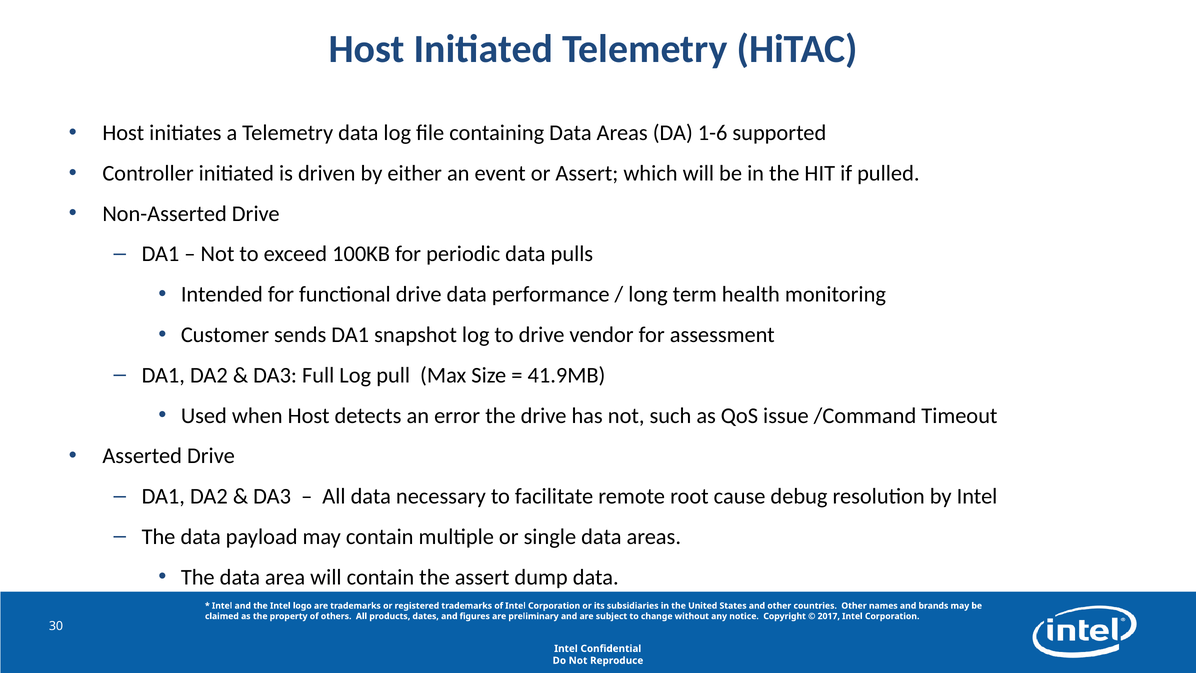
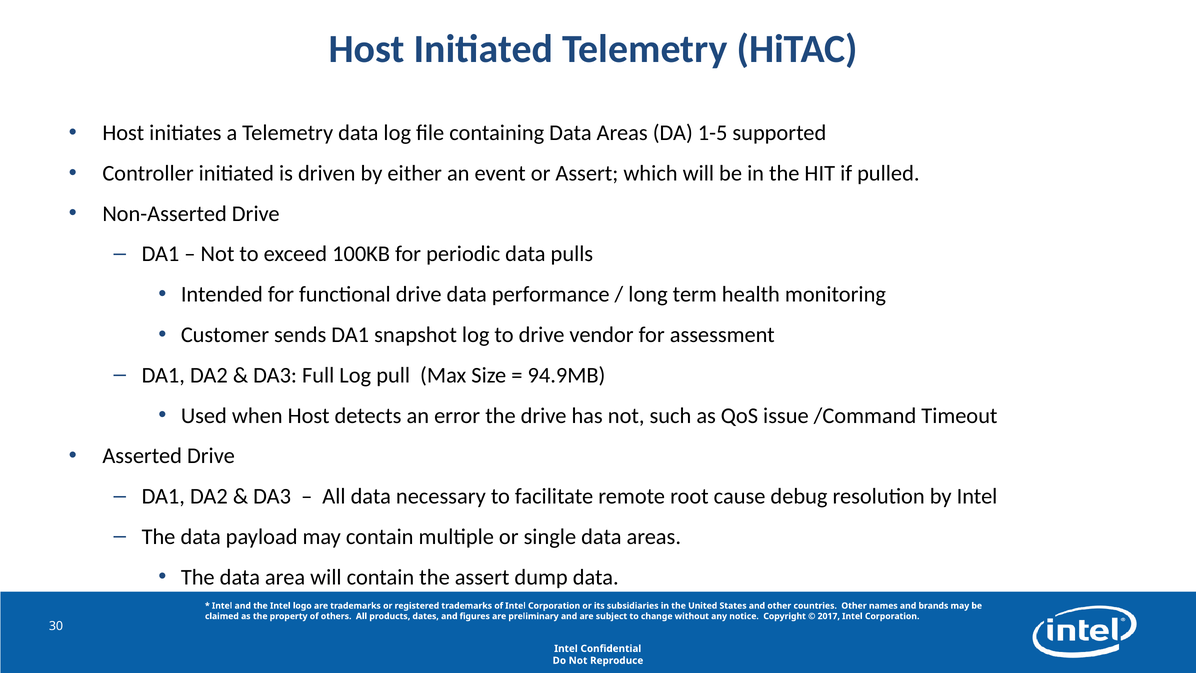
1-6: 1-6 -> 1-5 (713, 133)
41.9MB: 41.9MB -> 94.9MB (566, 375)
